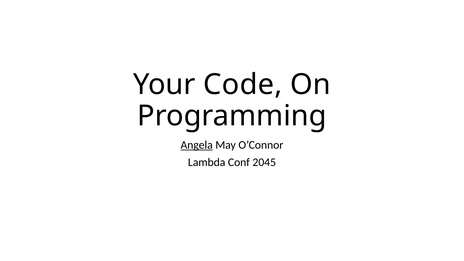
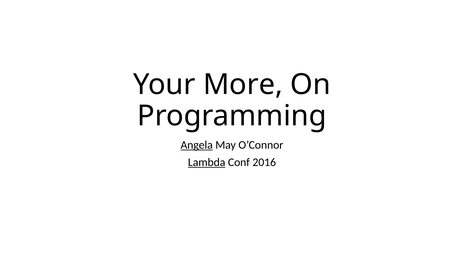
Code: Code -> More (243, 85)
Lambda underline: none -> present (207, 162)
2045: 2045 -> 2016 (264, 162)
